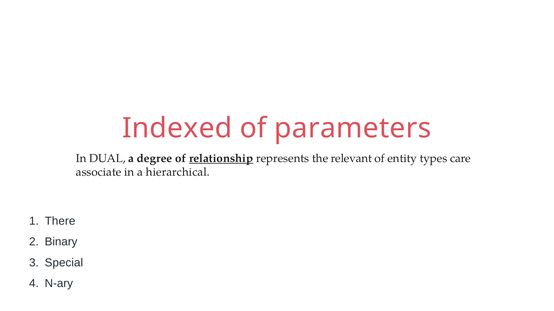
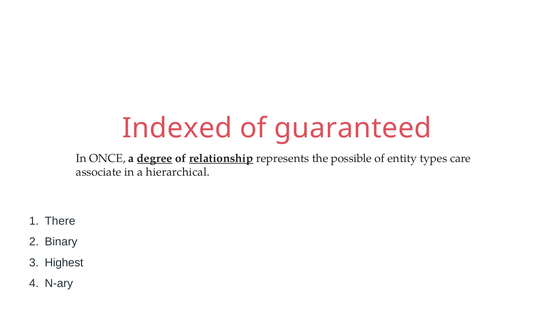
parameters: parameters -> guaranteed (353, 128)
DUAL: DUAL -> ONCE (107, 159)
degree underline: none -> present (155, 159)
relevant: relevant -> possible (351, 159)
Special: Special -> Highest (64, 263)
